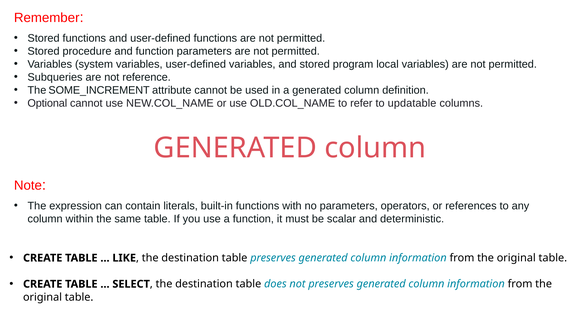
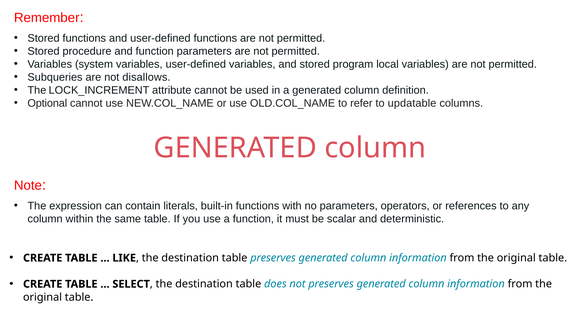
reference: reference -> disallows (146, 77)
SOME_INCREMENT: SOME_INCREMENT -> LOCK_INCREMENT (99, 90)
